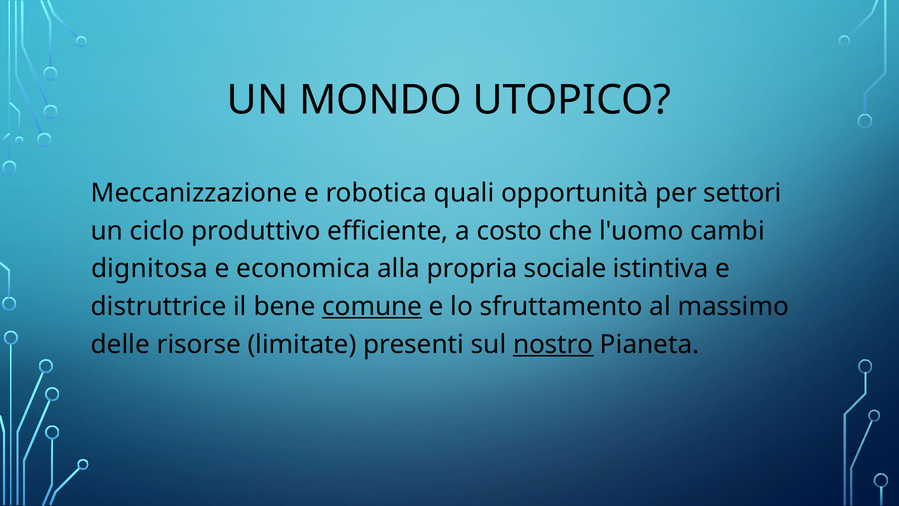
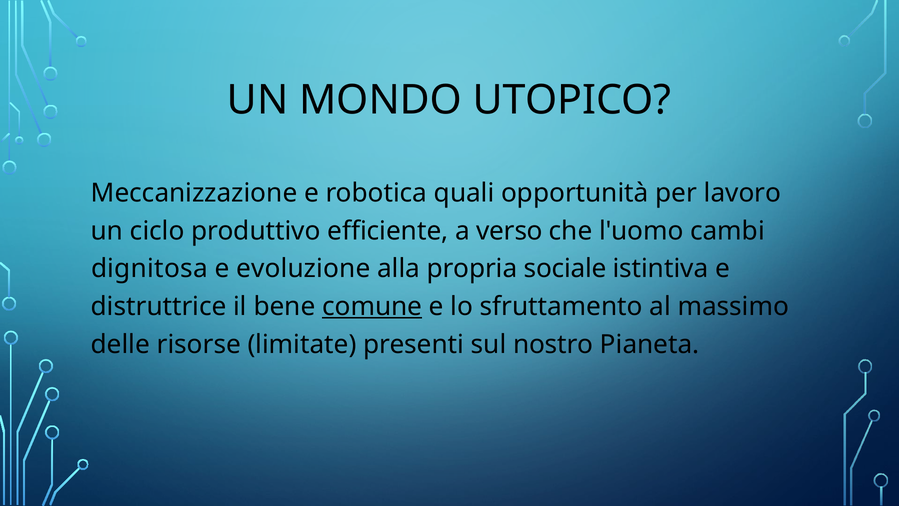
settori: settori -> lavoro (742, 193)
costo: costo -> verso (510, 231)
economica: economica -> evoluzione (303, 269)
nostro underline: present -> none (553, 344)
